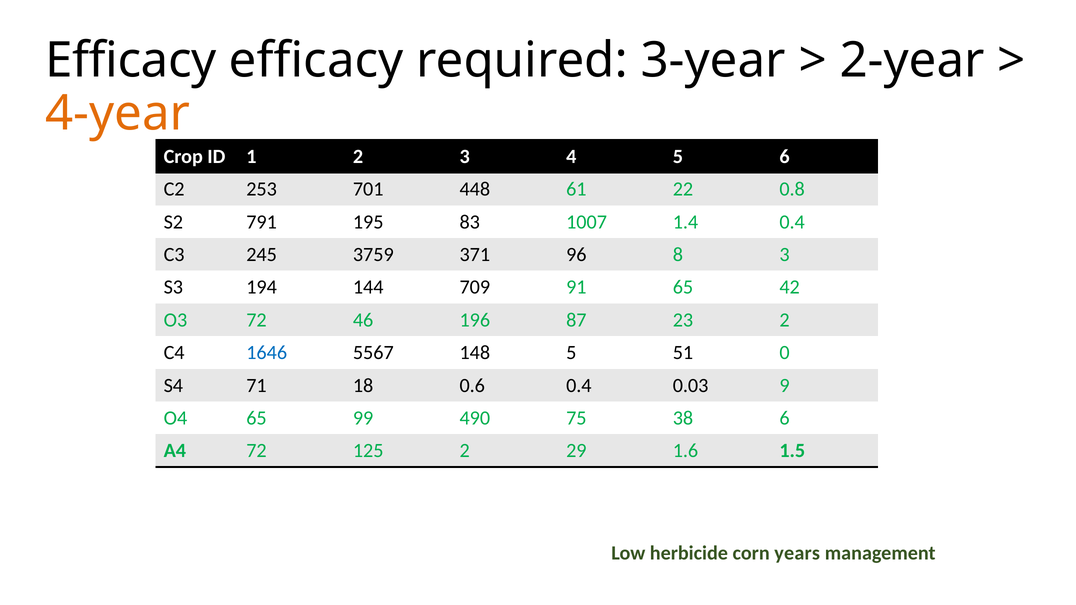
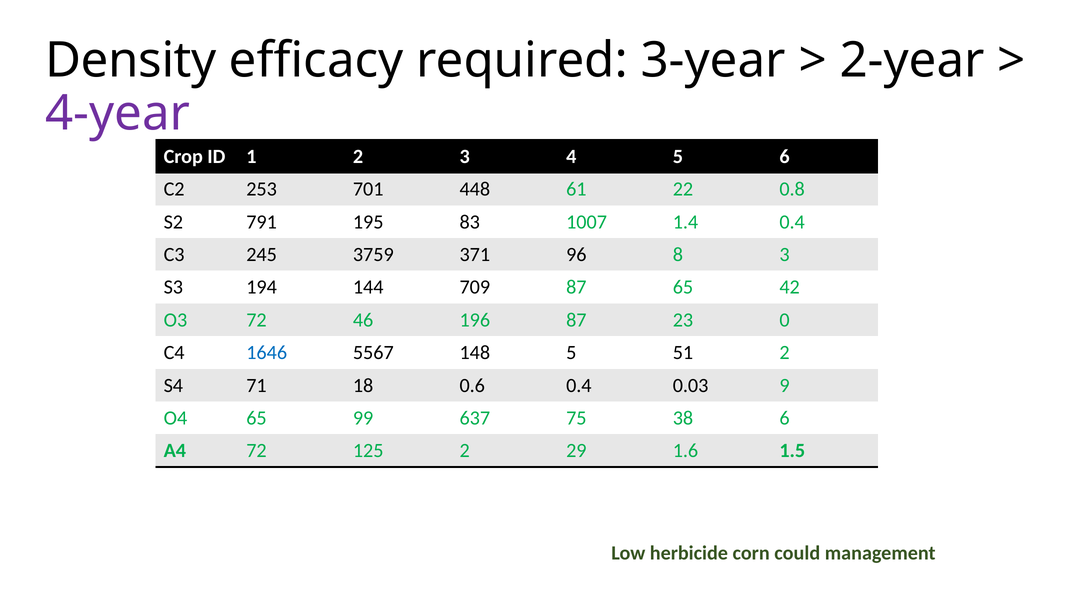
Efficacy: Efficacy -> Density (131, 60)
4-year colour: orange -> purple (118, 114)
709 91: 91 -> 87 (576, 287)
23 2: 2 -> 0 (784, 320)
51 0: 0 -> 2 (784, 353)
490: 490 -> 637 (475, 418)
years: years -> could (797, 553)
